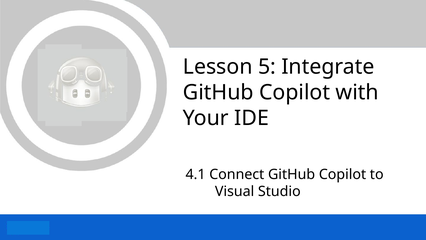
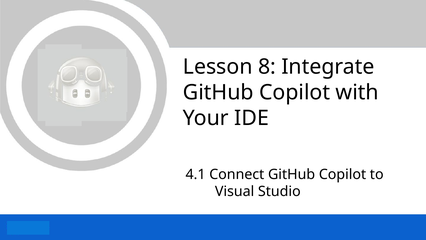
5: 5 -> 8 (267, 67)
